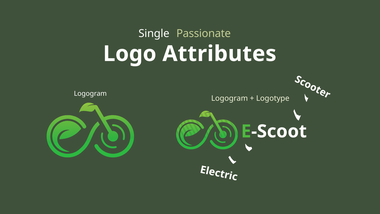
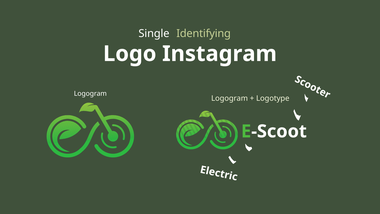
Passionate: Passionate -> Identifying (204, 34)
Attributes: Attributes -> Instagram (219, 54)
